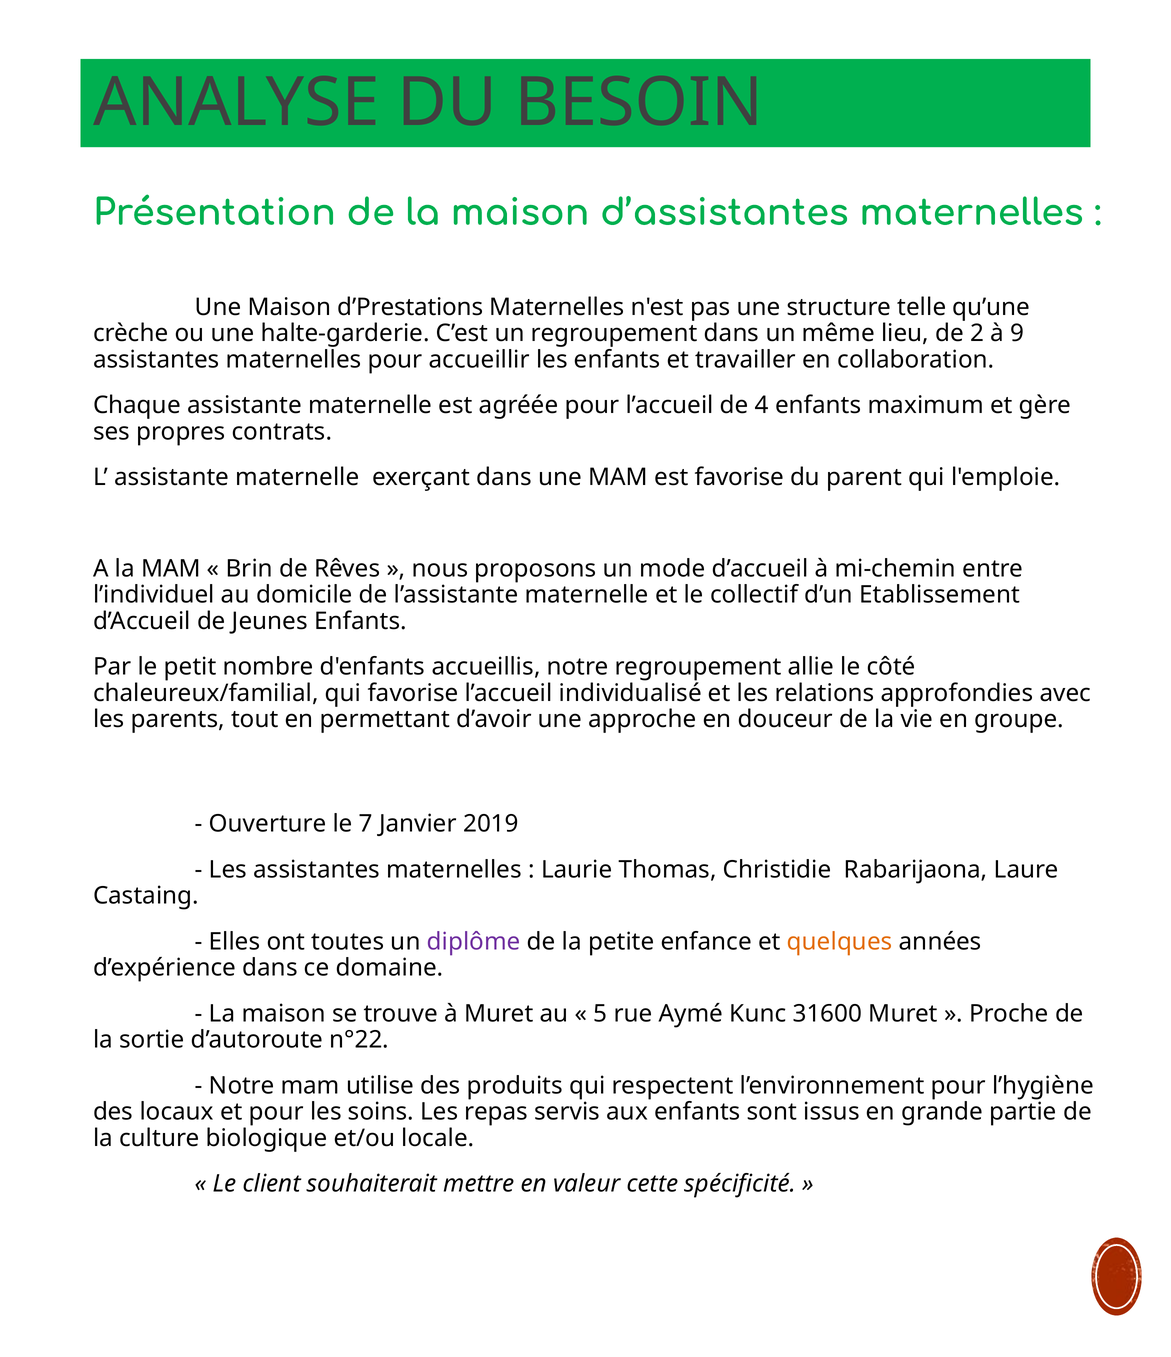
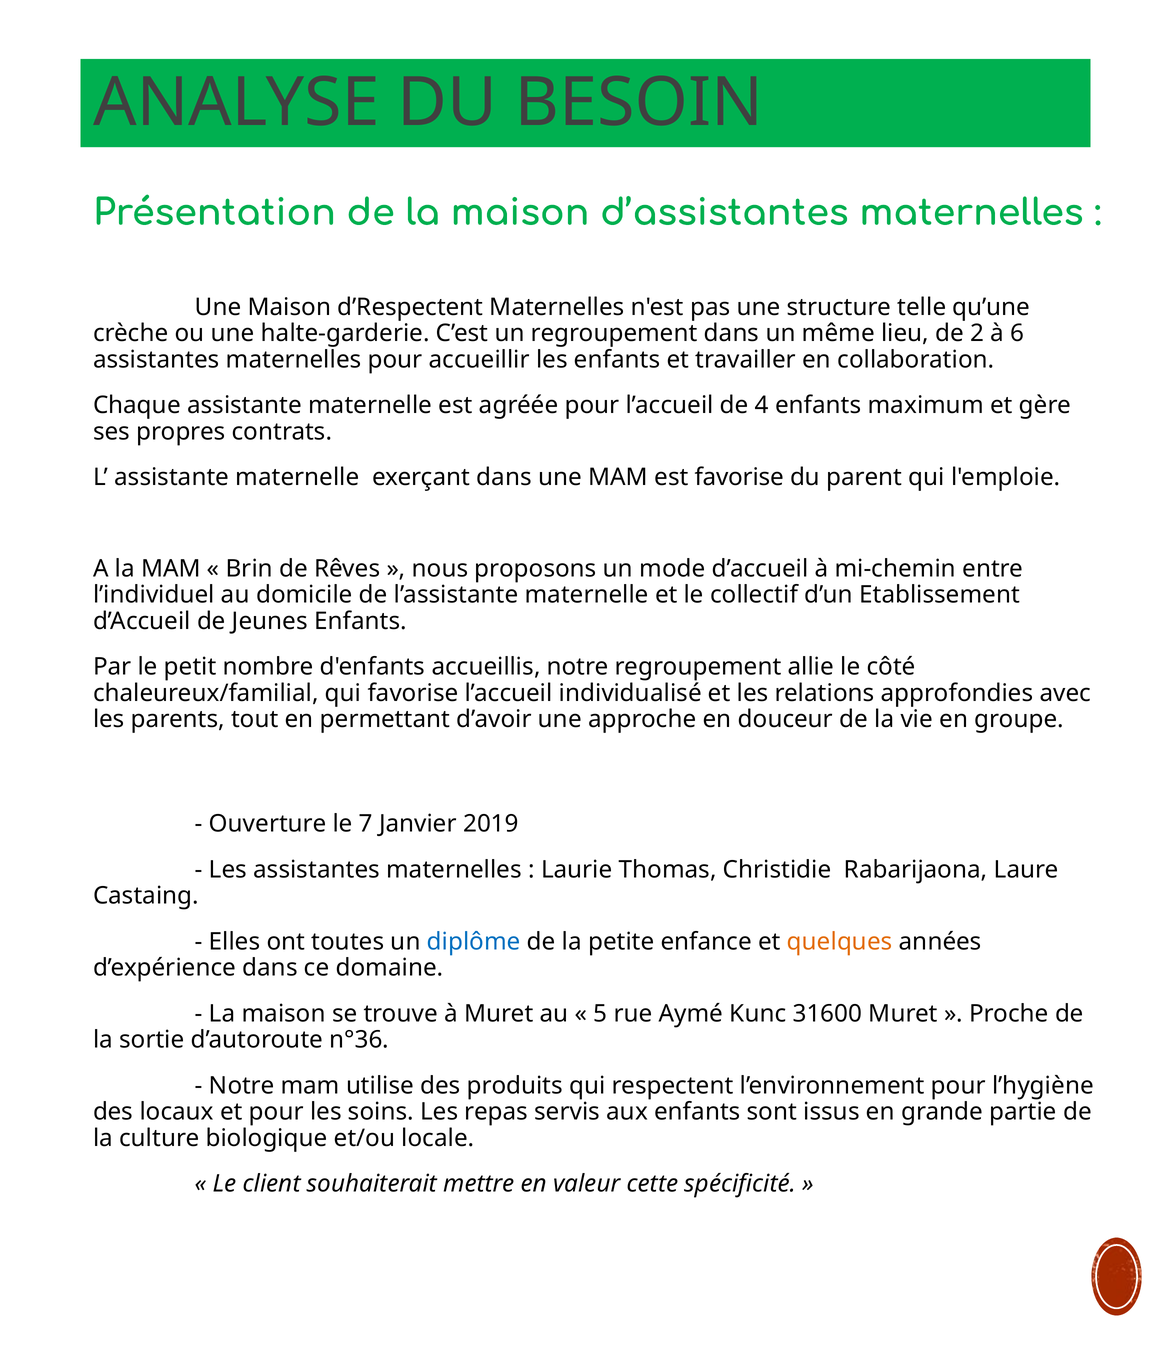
d’Prestations: d’Prestations -> d’Respectent (410, 307)
9: 9 -> 6 (1017, 334)
diplôme colour: purple -> blue (474, 942)
n°22: n°22 -> n°36 (359, 1041)
